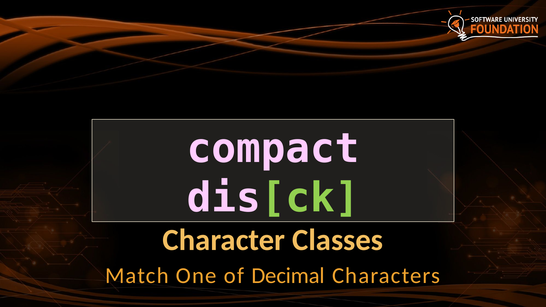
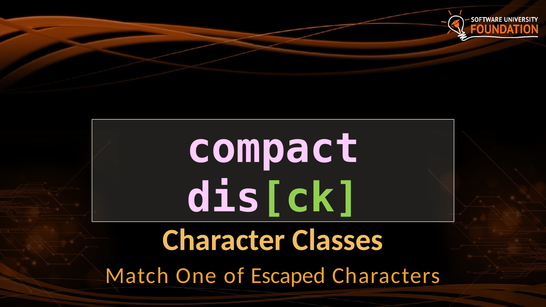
Decimal: Decimal -> Escaped (288, 276)
